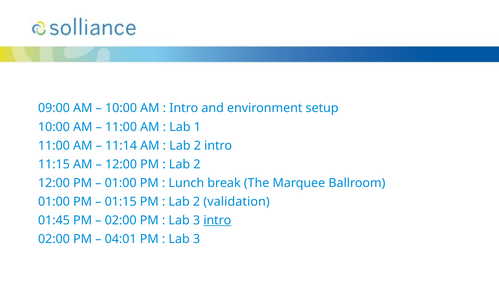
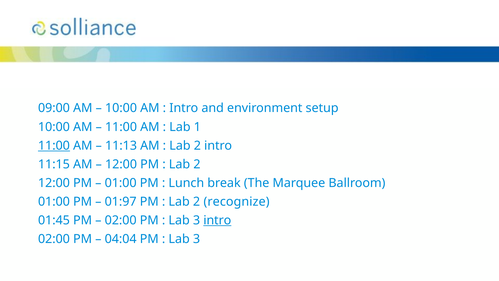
11:00 underline: none -> present (54, 145)
11:14: 11:14 -> 11:13 (121, 145)
01:15: 01:15 -> 01:97 (121, 201)
validation: validation -> recognize (237, 201)
04:01: 04:01 -> 04:04 (121, 239)
